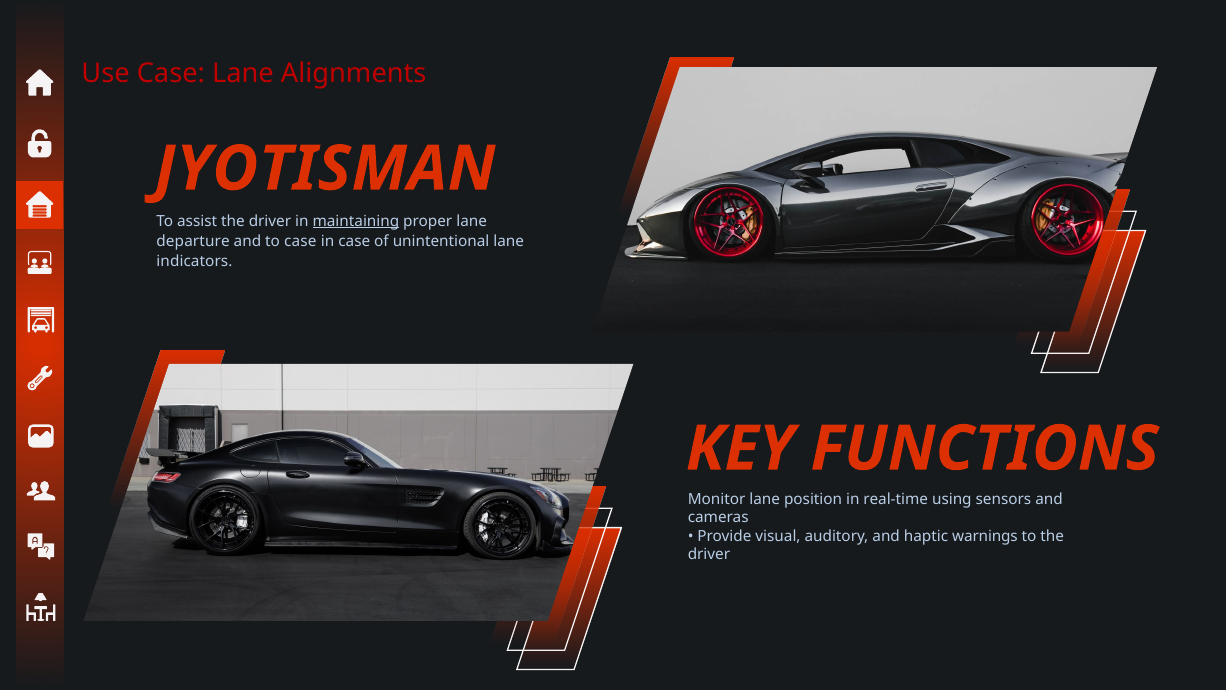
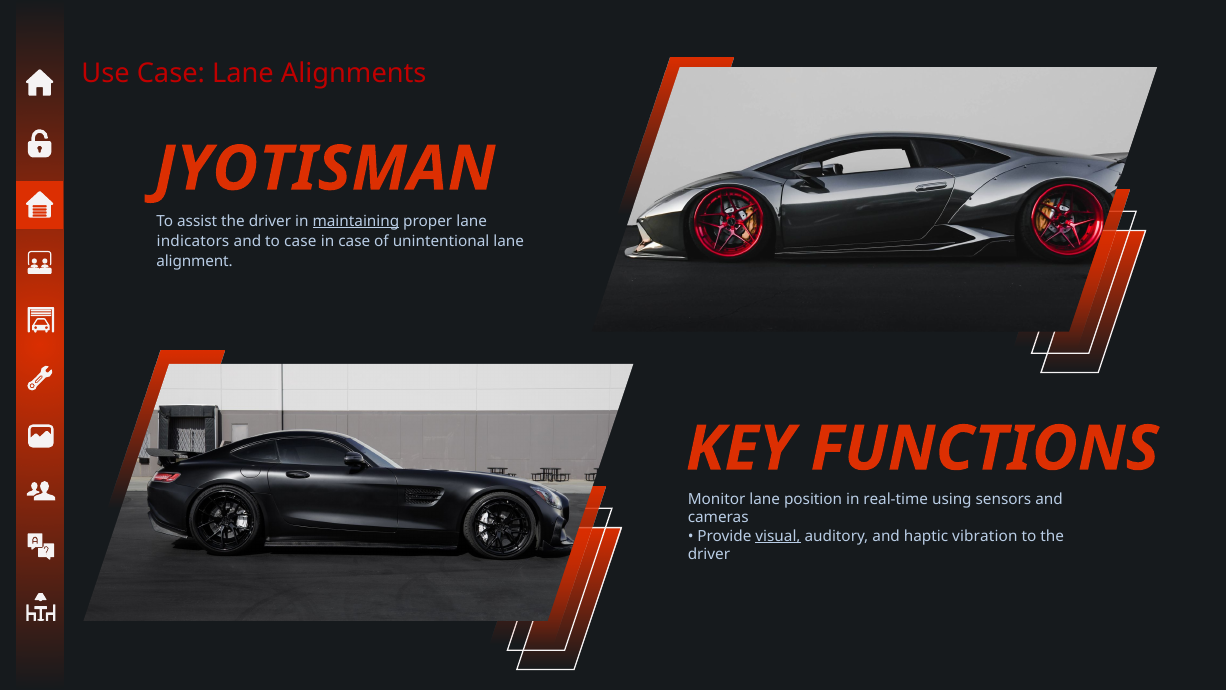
departure: departure -> indicators (193, 241)
indicators: indicators -> alignment (195, 261)
visual underline: none -> present (778, 536)
warnings: warnings -> vibration (985, 536)
